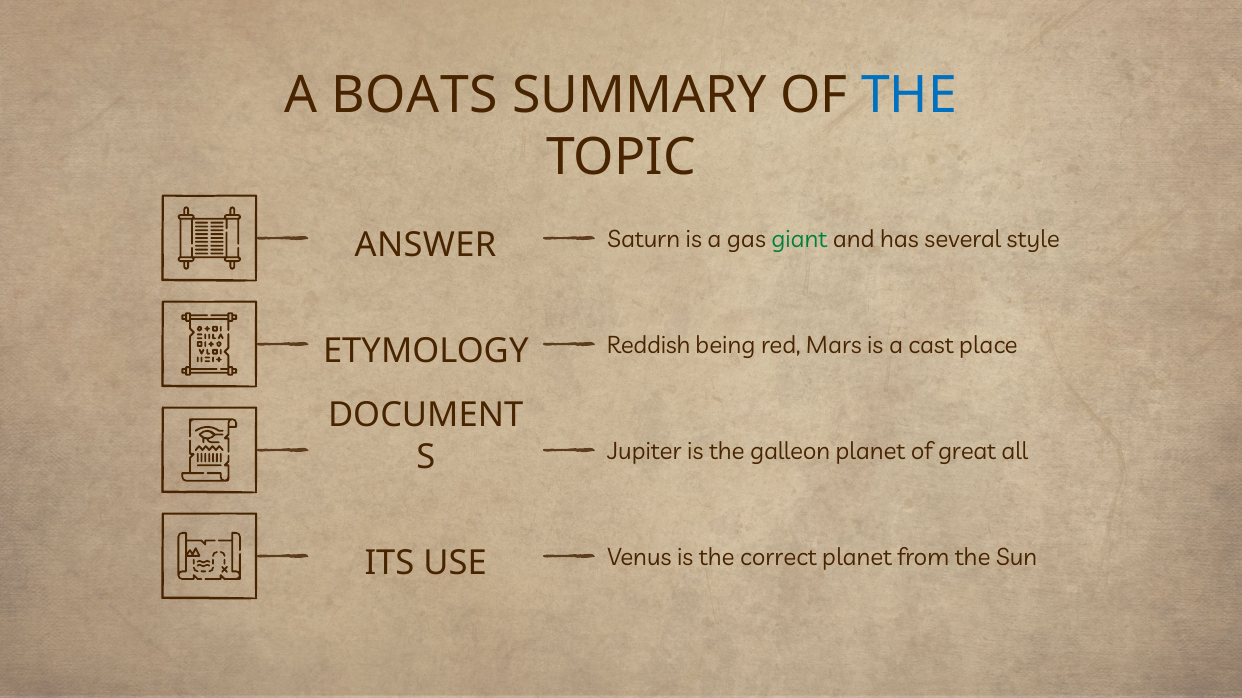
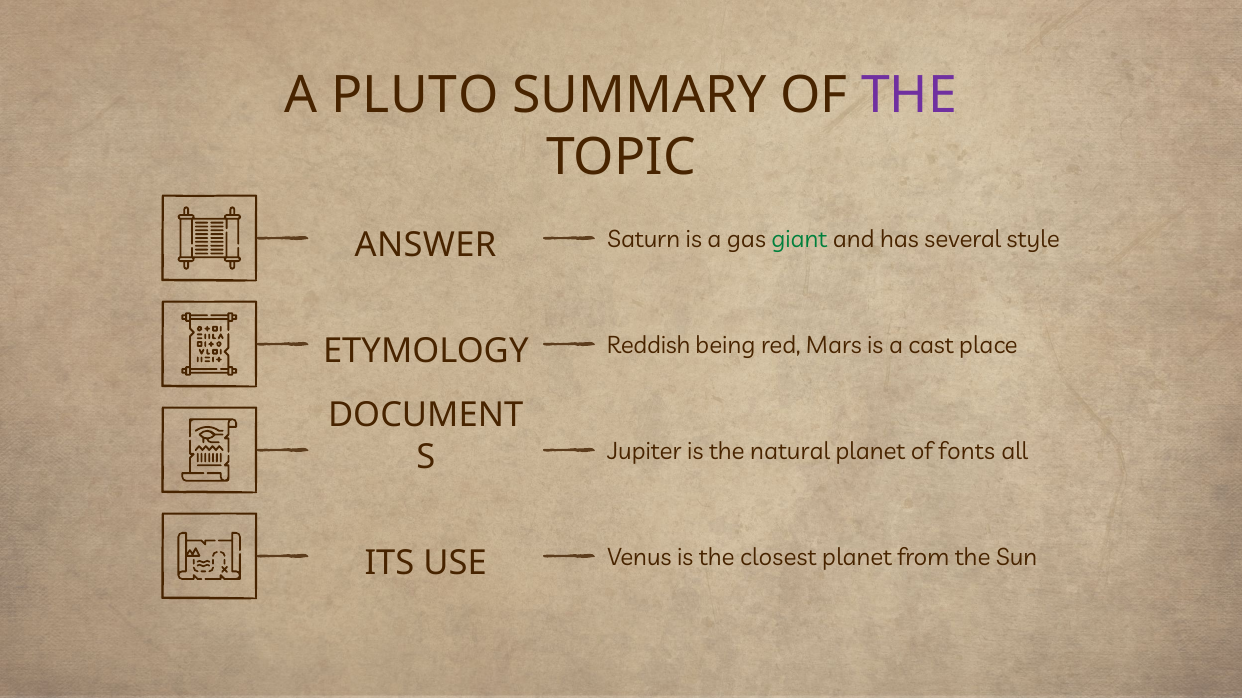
BOATS: BOATS -> PLUTO (415, 96)
THE colour: blue -> purple (909, 96)
galleon: galleon -> natural (790, 452)
great: great -> fonts (967, 452)
correct: correct -> closest (778, 558)
